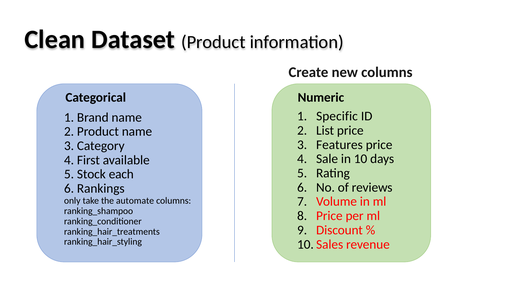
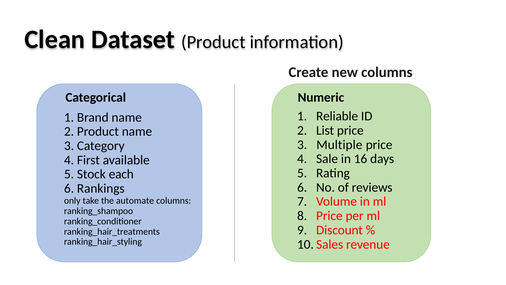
Specific: Specific -> Reliable (337, 116)
Features: Features -> Multiple (339, 144)
10: 10 -> 16 (361, 159)
